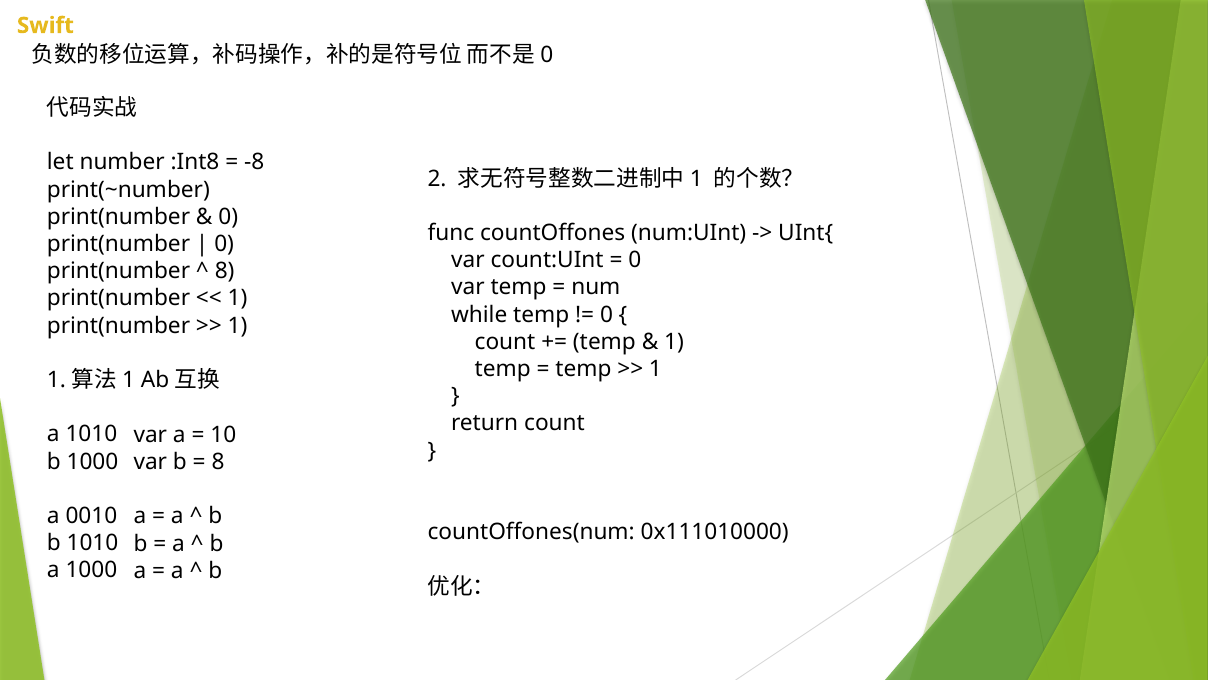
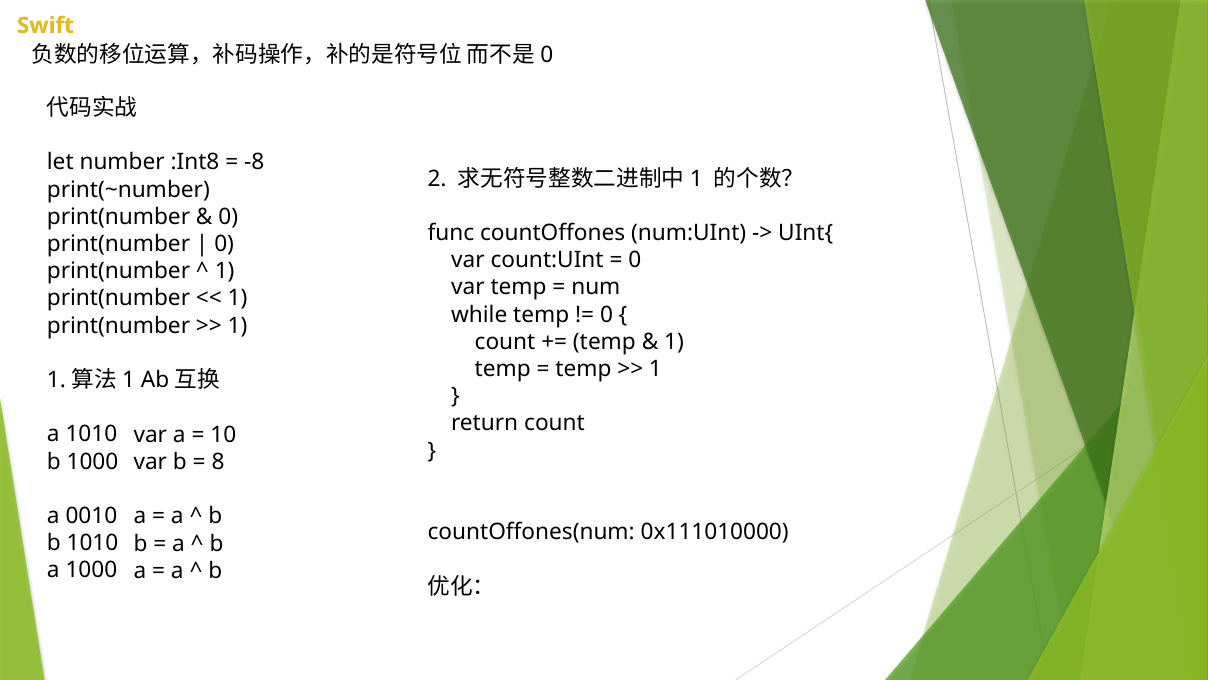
8: 8 -> 1 (225, 271)
